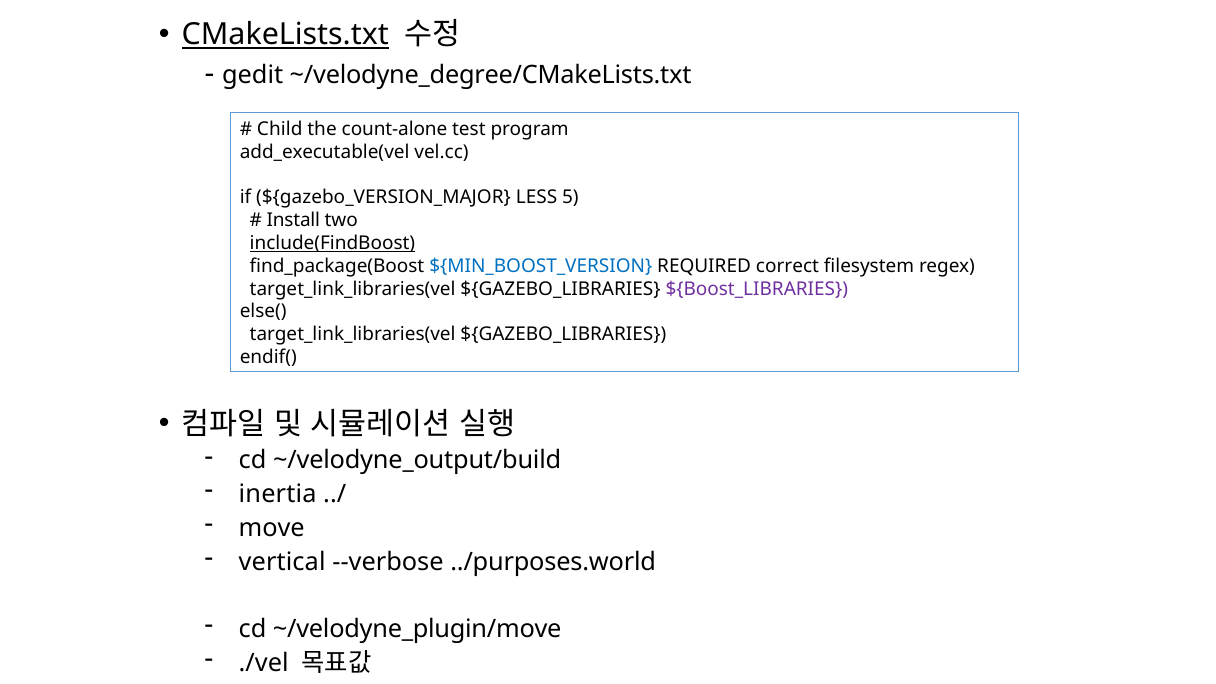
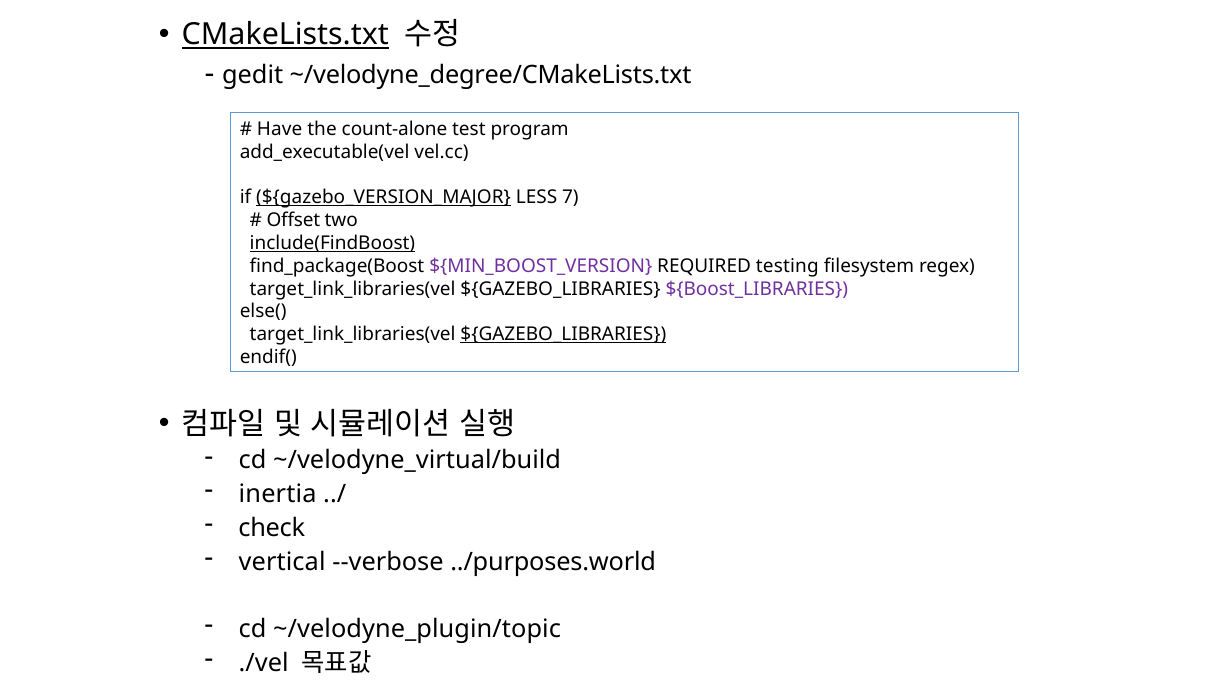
Child: Child -> Have (280, 129)
${gazebo_VERSION_MAJOR underline: none -> present (383, 198)
5: 5 -> 7 (570, 198)
Install: Install -> Offset (293, 221)
${MIN_BOOST_VERSION colour: blue -> purple (541, 266)
correct: correct -> testing (787, 266)
${GAZEBO_LIBRARIES underline: none -> present (563, 335)
~/velodyne_output/build: ~/velodyne_output/build -> ~/velodyne_virtual/build (417, 461)
move: move -> check (272, 528)
~/velodyne_plugin/move: ~/velodyne_plugin/move -> ~/velodyne_plugin/topic (417, 629)
